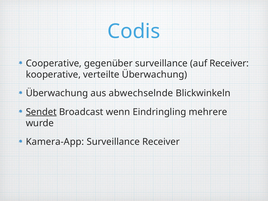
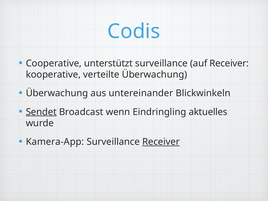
gegenüber: gegenüber -> unterstützt (108, 63)
abwechselnde: abwechselnde -> untereinander (141, 93)
mehrere: mehrere -> aktuelles (208, 112)
Receiver underline: none -> present (161, 142)
